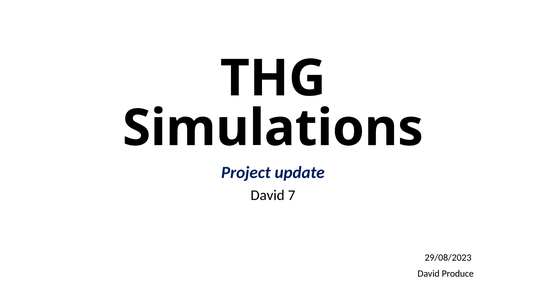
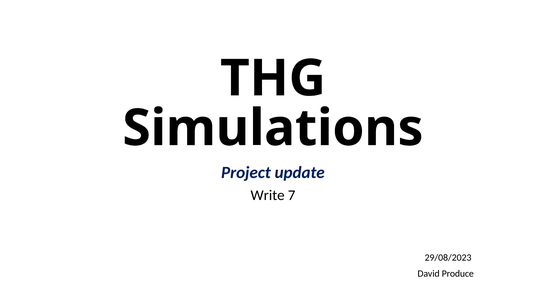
David: David -> Write (268, 195)
